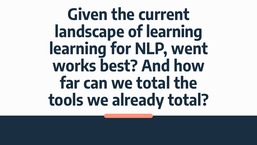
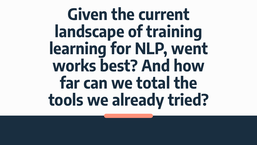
of learning: learning -> training (174, 32)
already total: total -> tried (188, 100)
